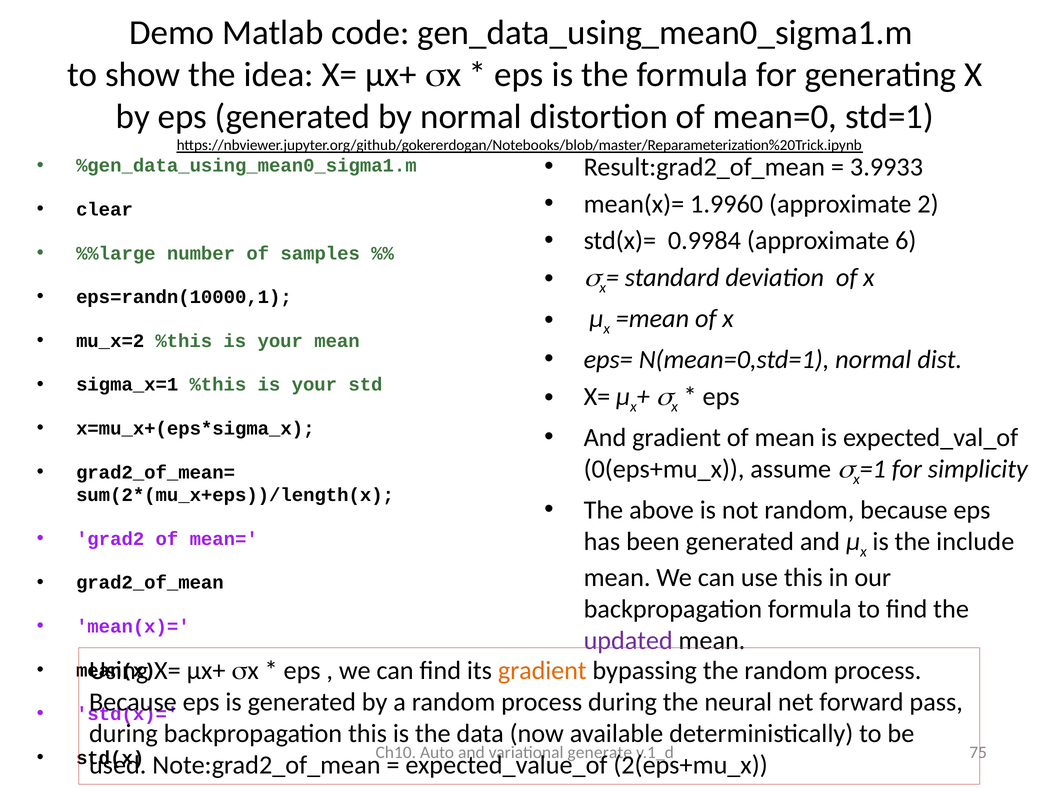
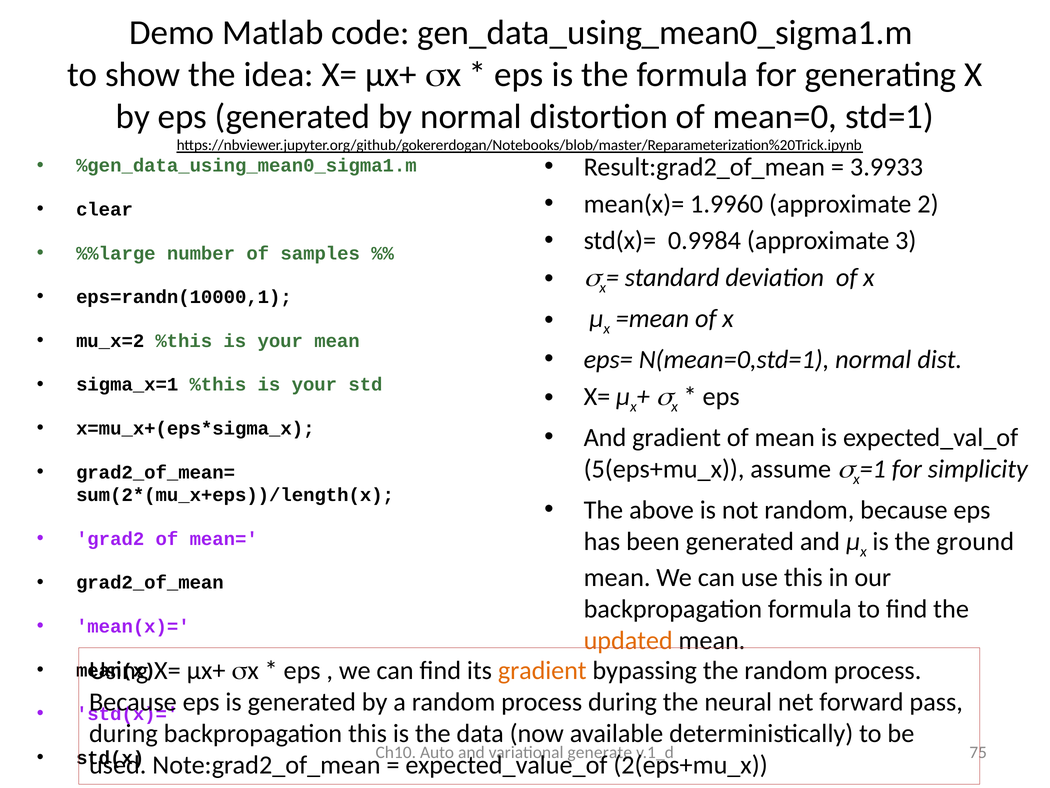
6: 6 -> 3 (906, 241)
0(eps+mu_x: 0(eps+mu_x -> 5(eps+mu_x (664, 469)
include: include -> ground (975, 541)
updated colour: purple -> orange (628, 640)
